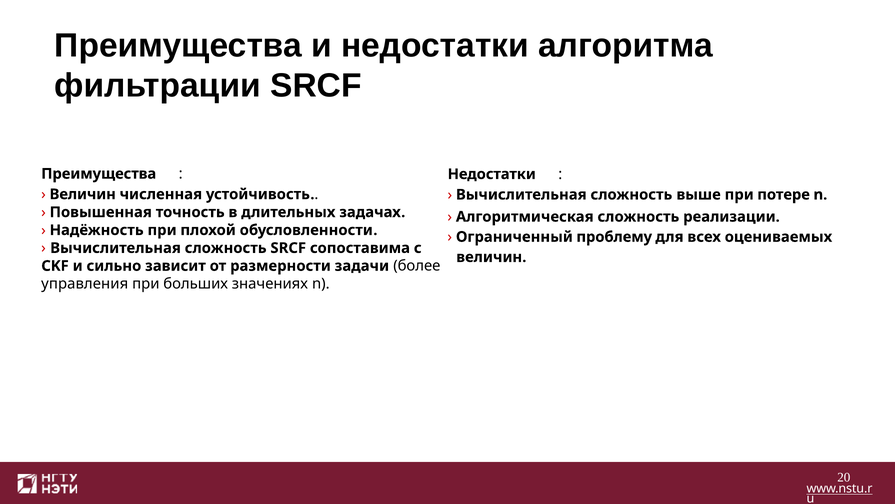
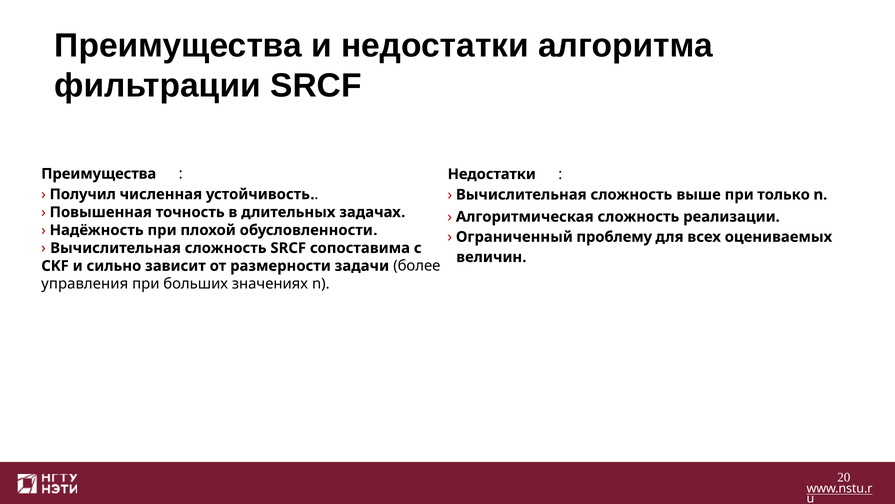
Величин: Величин -> Получил (83, 194)
потере: потере -> только (784, 194)
